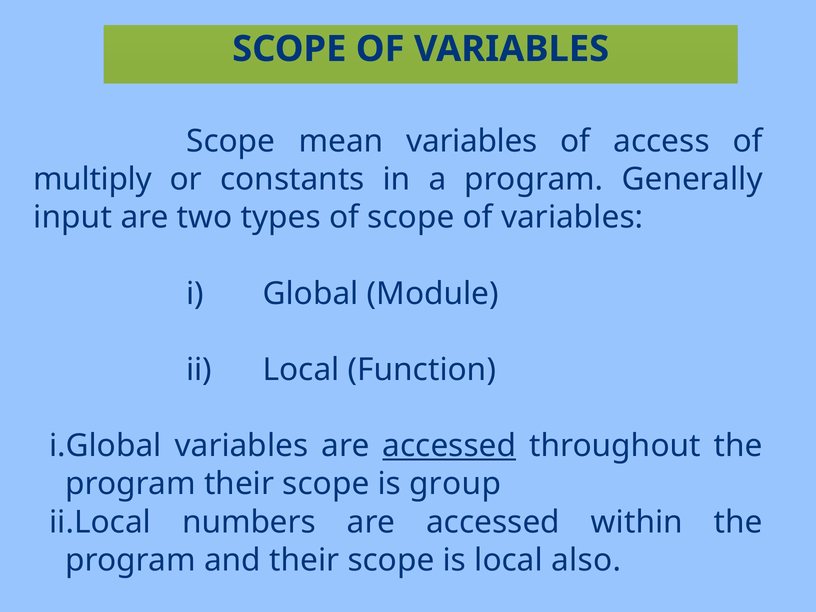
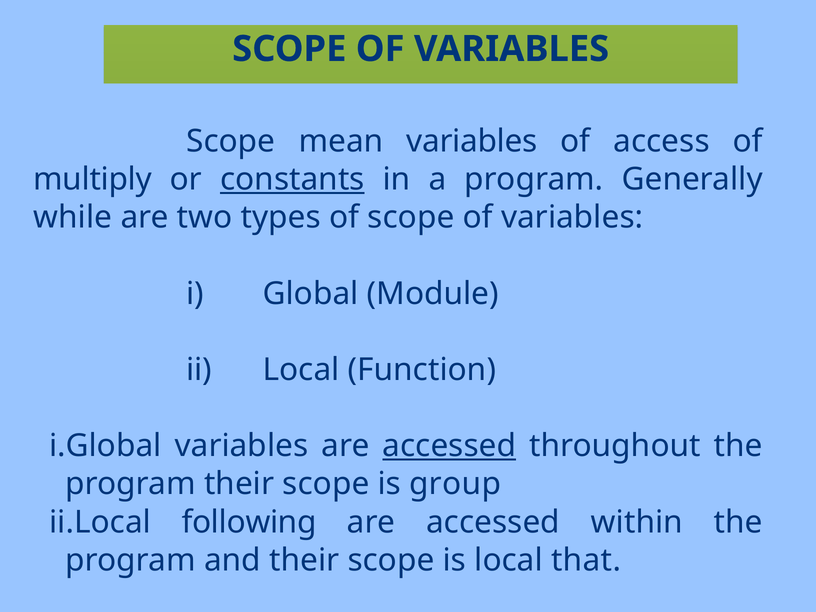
constants underline: none -> present (292, 179)
input: input -> while (73, 218)
numbers: numbers -> following (249, 522)
also: also -> that (586, 560)
